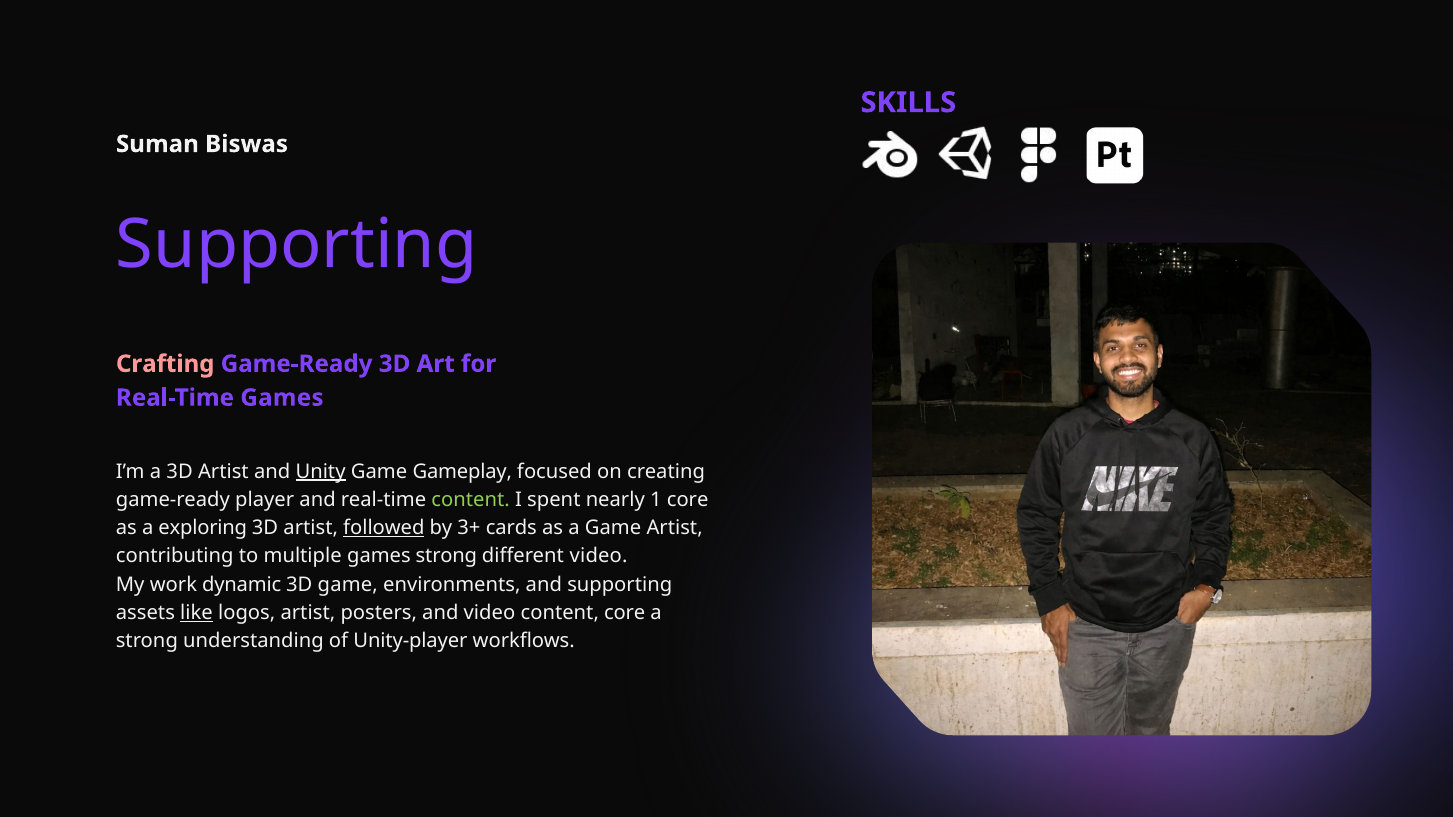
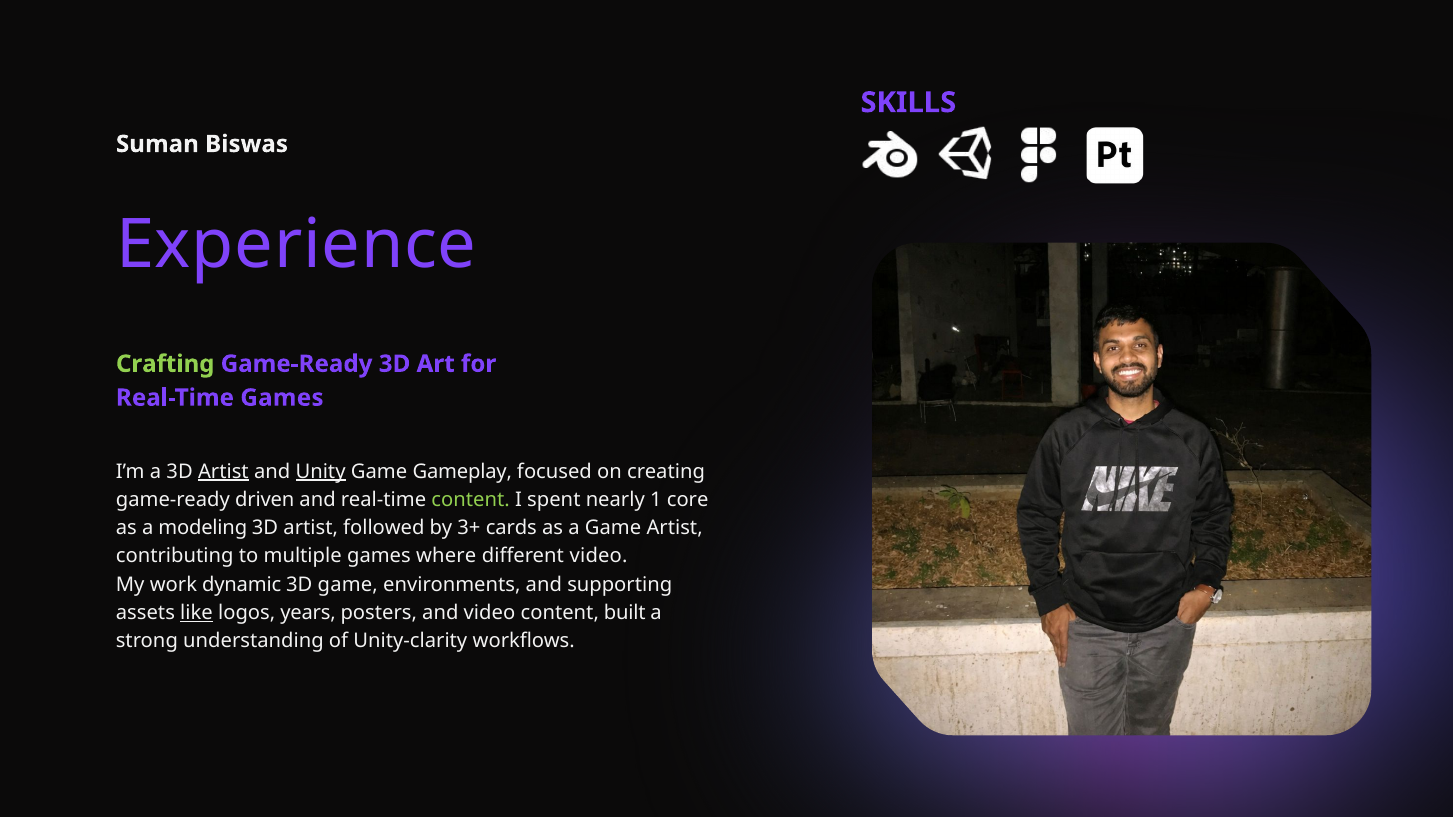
Supporting: Supporting -> Experience (296, 245)
Crafting colour: pink -> light green (165, 364)
Artist underline: none -> present (223, 472)
player: player -> driven (265, 500)
exploring: exploring -> modeling (203, 528)
followed underline: present -> none (384, 528)
games strong: strong -> where (446, 556)
logos artist: artist -> years (308, 613)
content core: core -> built (625, 613)
Unity-player: Unity-player -> Unity-clarity (410, 641)
